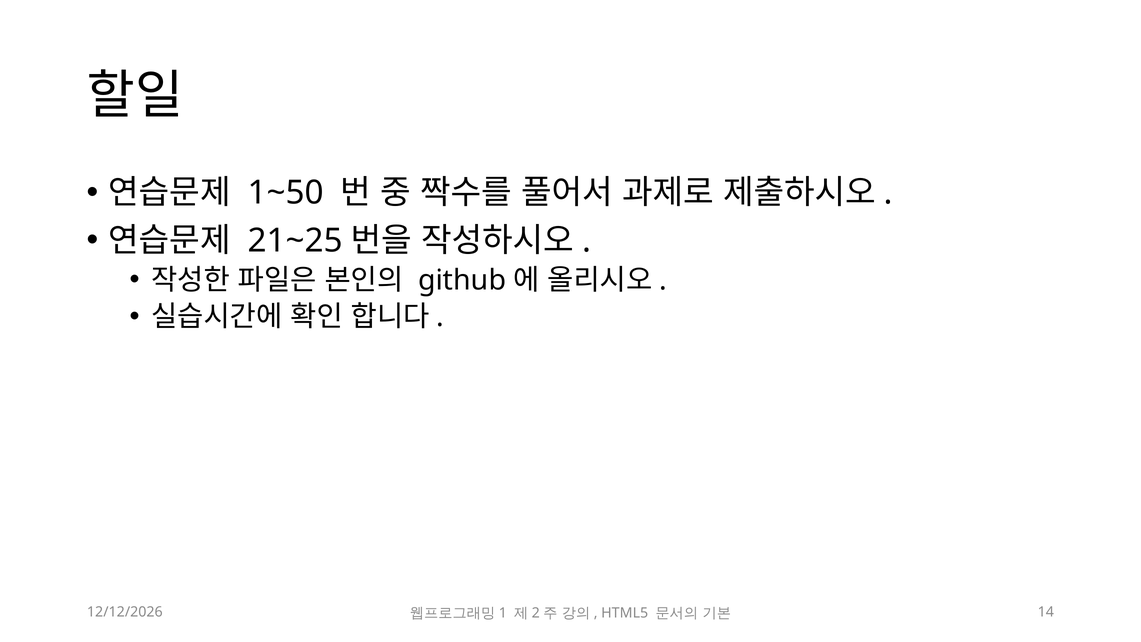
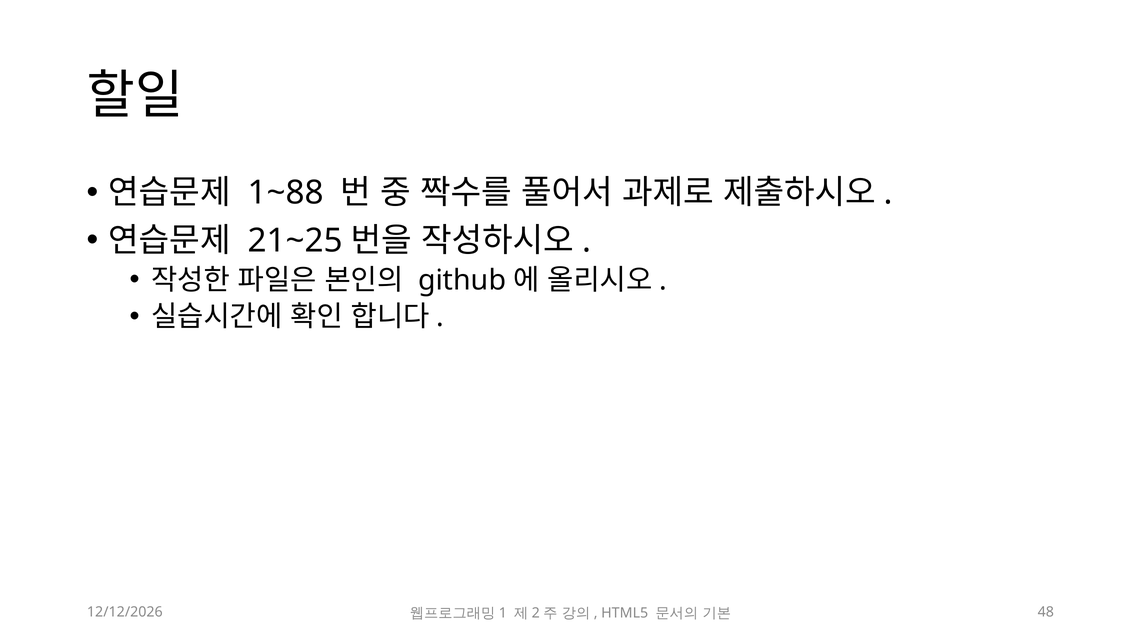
1~50: 1~50 -> 1~88 (286, 193)
14: 14 -> 48 (1046, 612)
